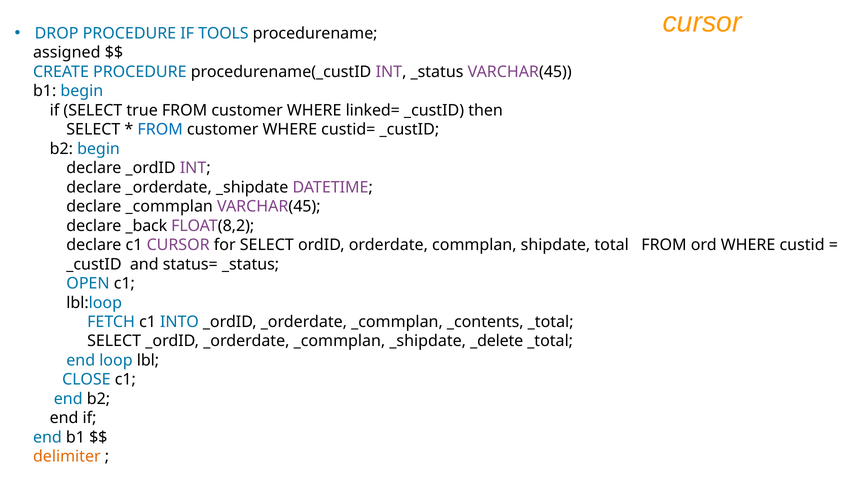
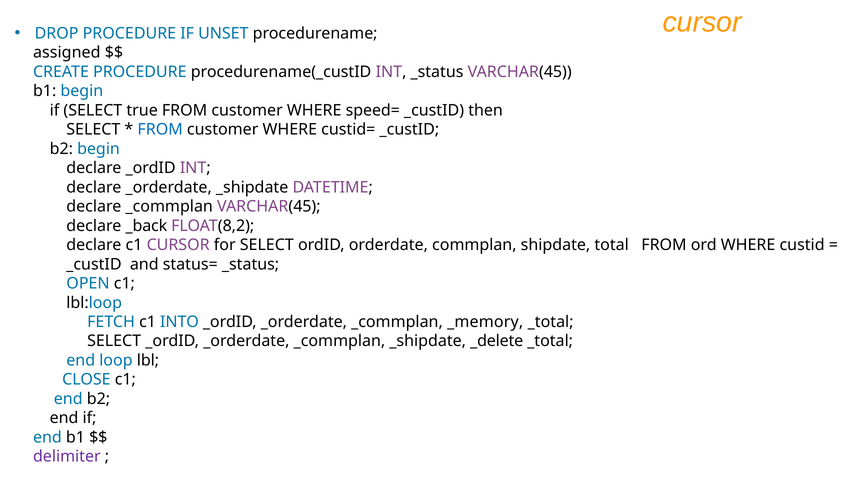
TOOLS: TOOLS -> UNSET (223, 33)
linked=: linked= -> speed= (373, 110)
_contents: _contents -> _memory (485, 322)
delimiter colour: orange -> purple (67, 457)
